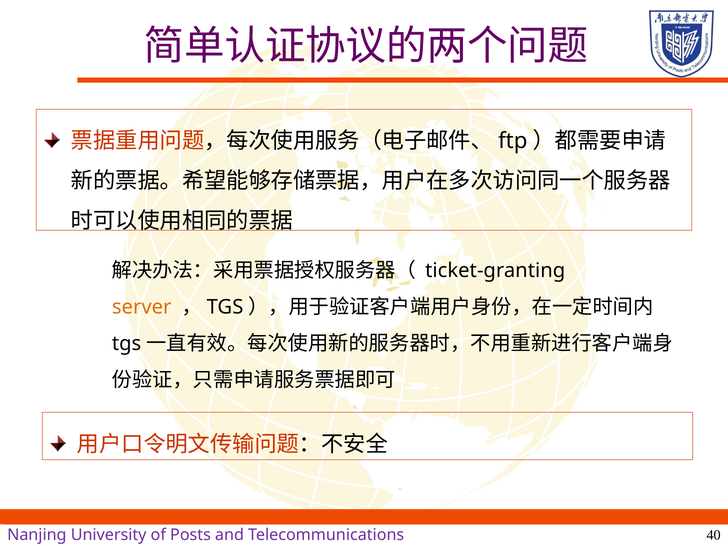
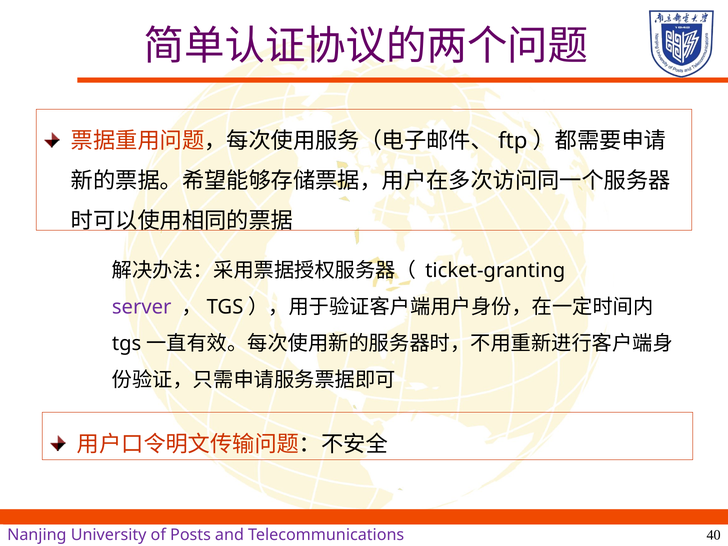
server colour: orange -> purple (142, 307)
